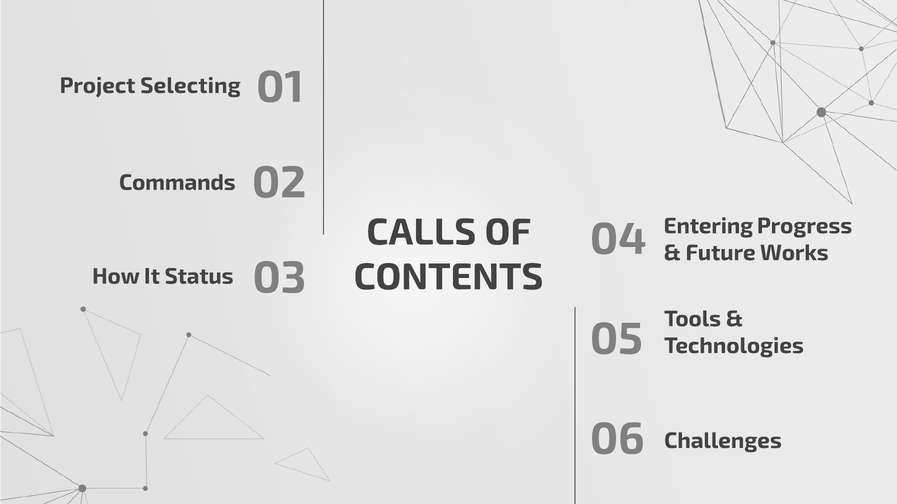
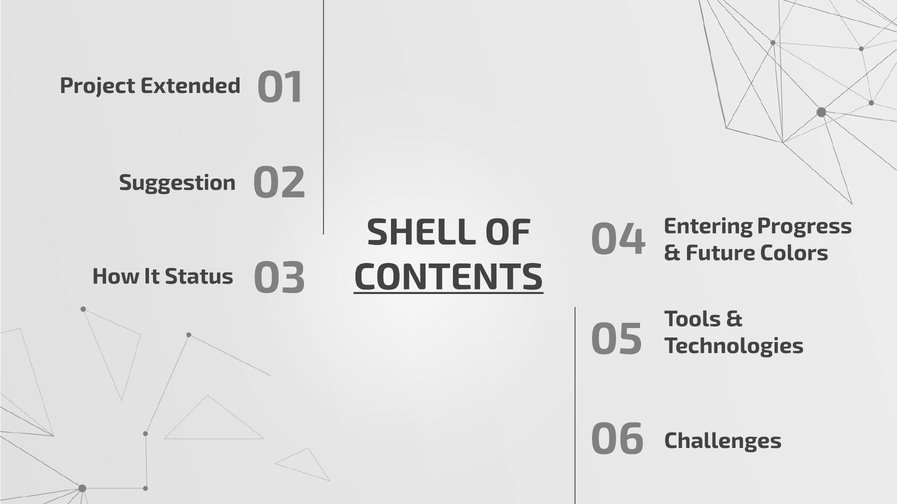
Selecting: Selecting -> Extended (191, 86)
Commands: Commands -> Suggestion (177, 183)
CALLS: CALLS -> SHELL (421, 232)
Works: Works -> Colors (794, 253)
CONTENTS underline: none -> present (448, 277)
